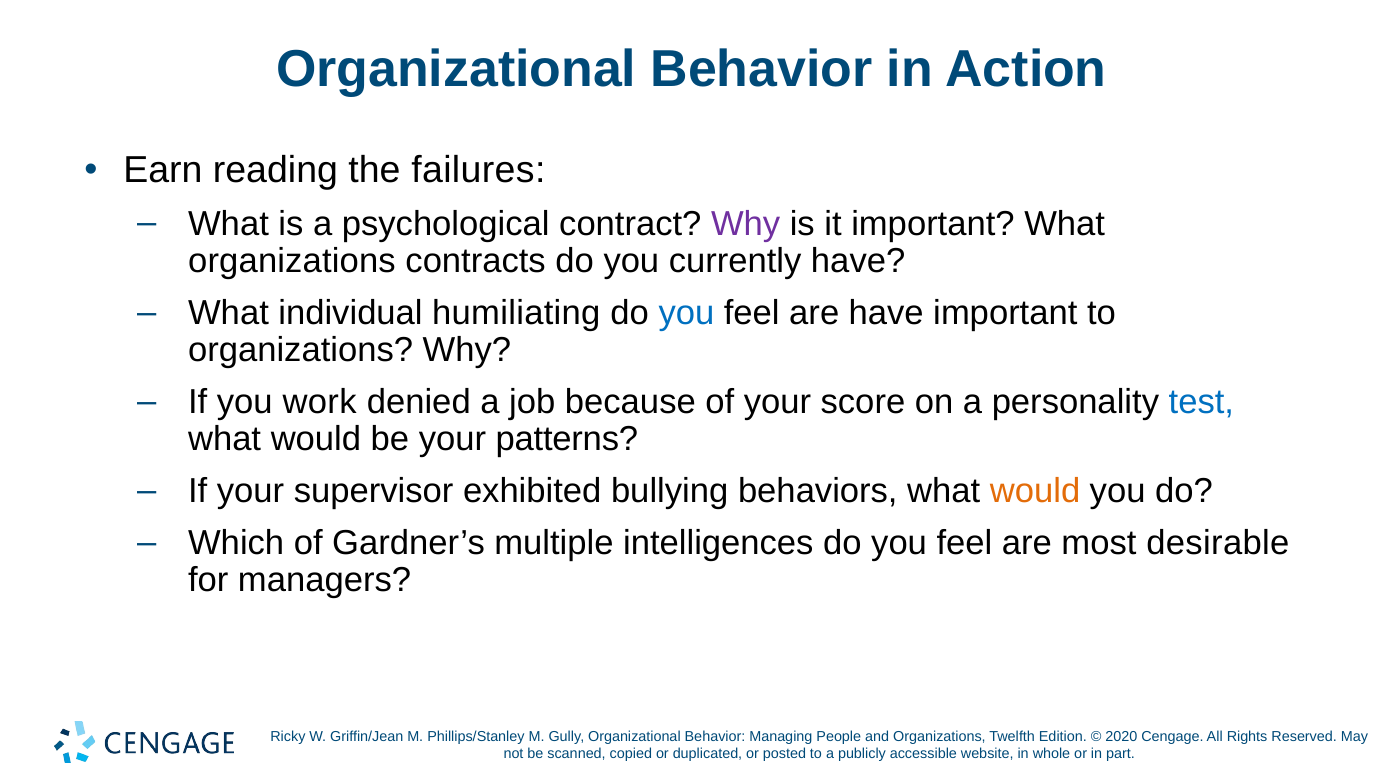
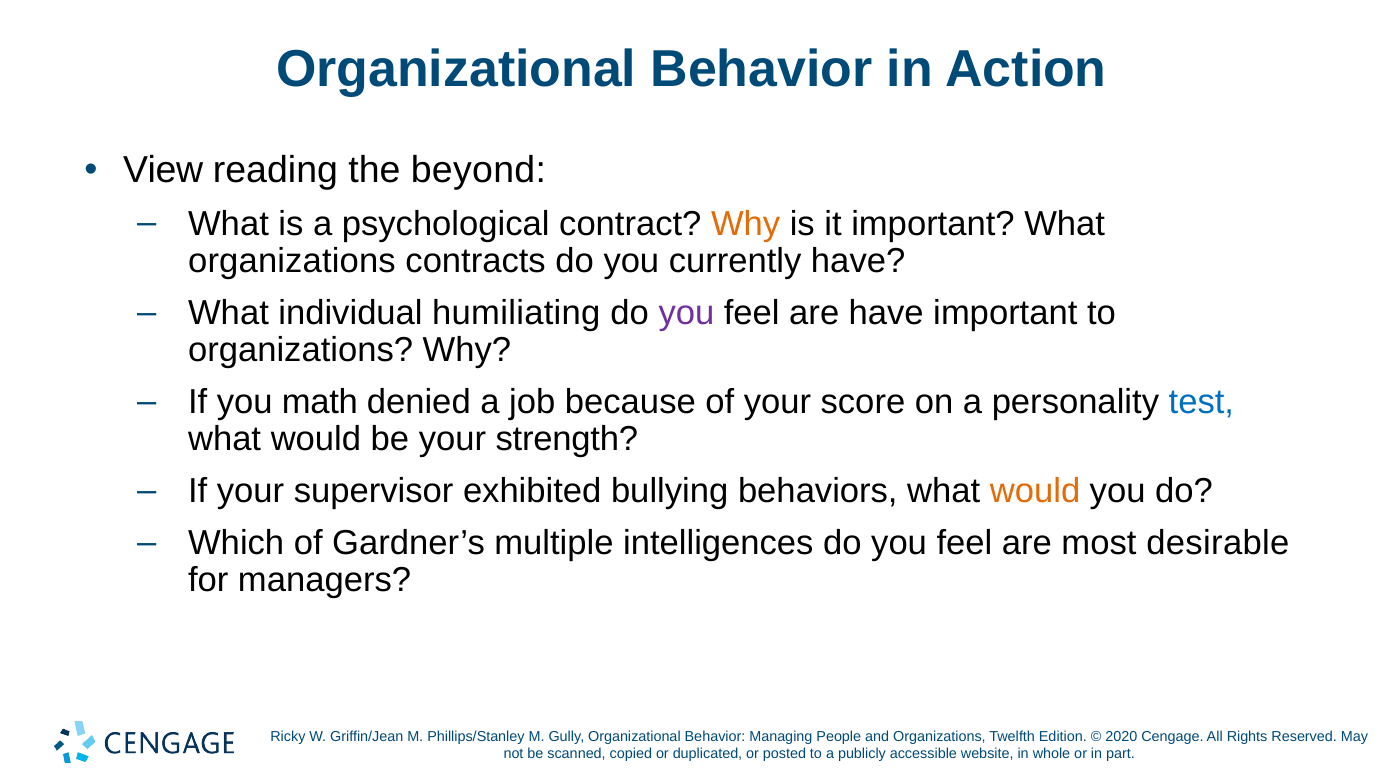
Earn: Earn -> View (163, 170)
failures: failures -> beyond (478, 170)
Why colour: purple -> orange (746, 224)
you colour: blue -> purple (686, 313)
work: work -> math (320, 402)
patterns: patterns -> strength (567, 439)
